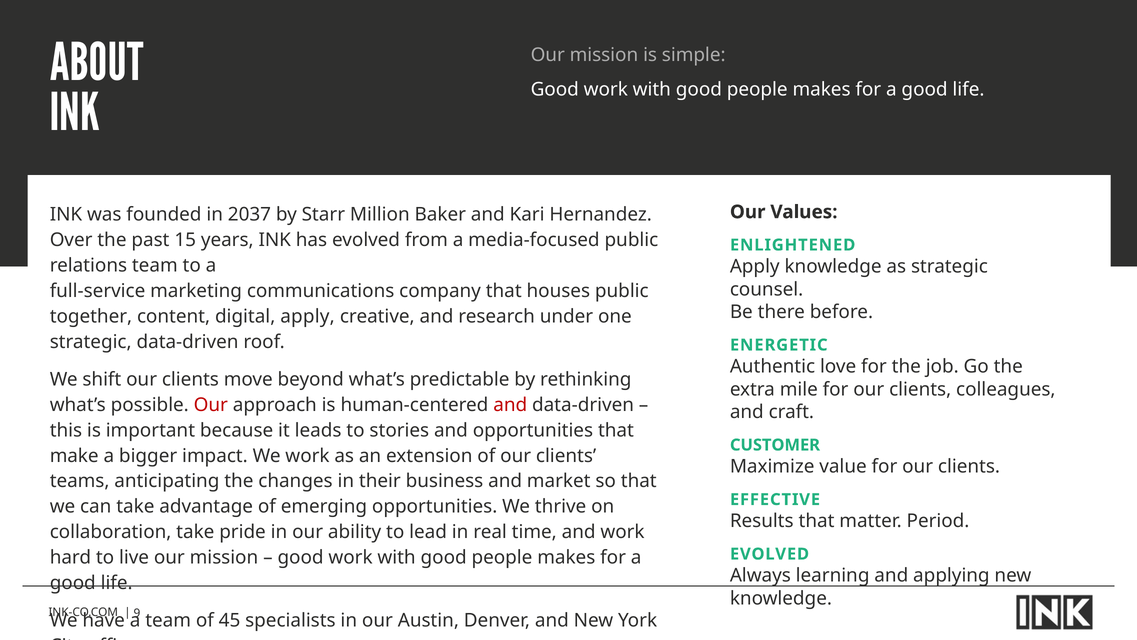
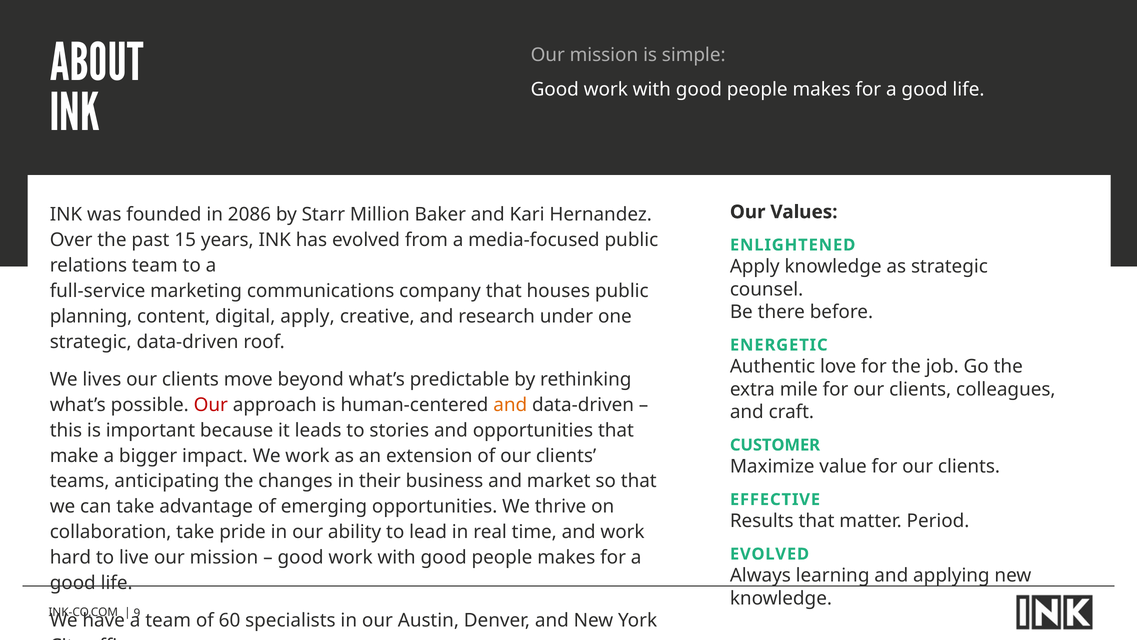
2037: 2037 -> 2086 (249, 215)
together: together -> planning (91, 316)
shift: shift -> lives (102, 379)
and colour: red -> orange (510, 405)
45: 45 -> 60 (230, 620)
